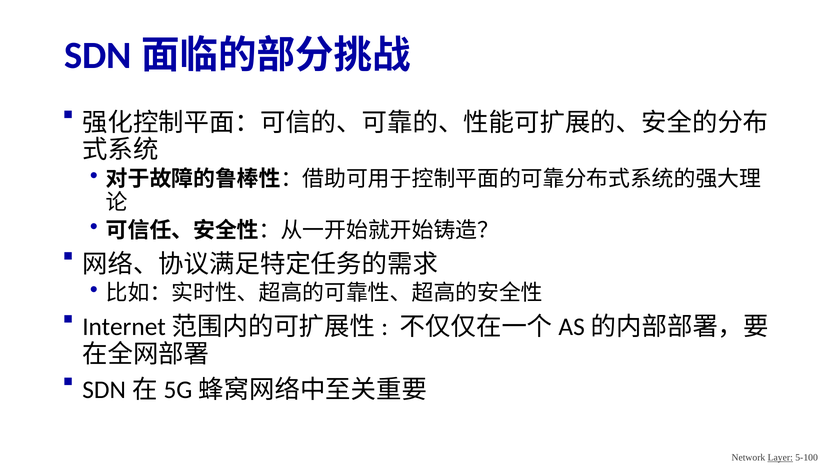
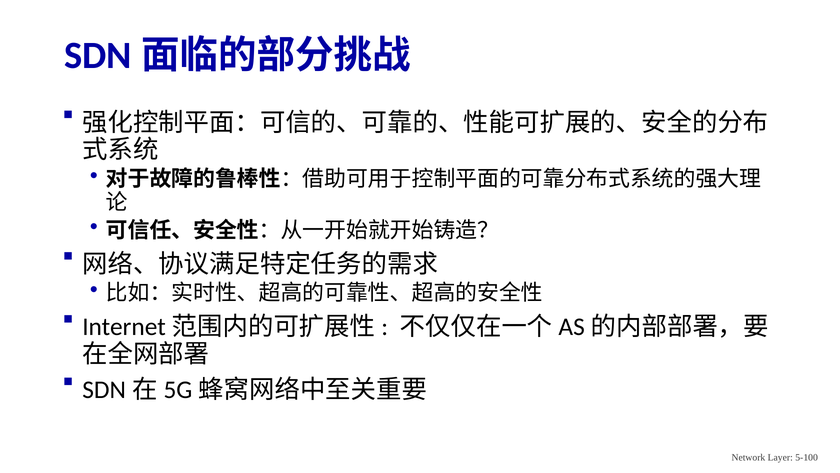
Layer underline: present -> none (780, 457)
